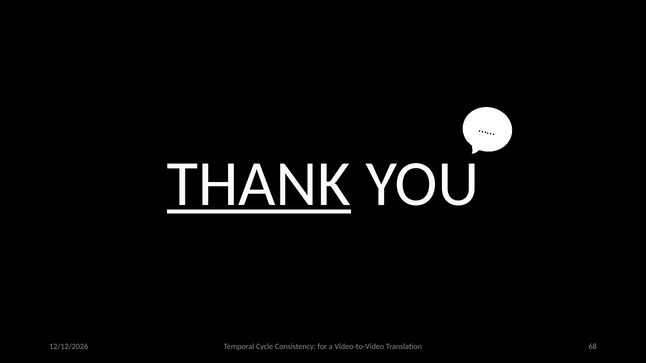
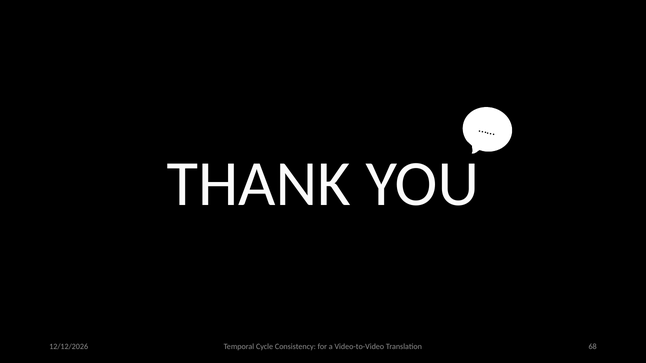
THANK underline: present -> none (259, 184)
